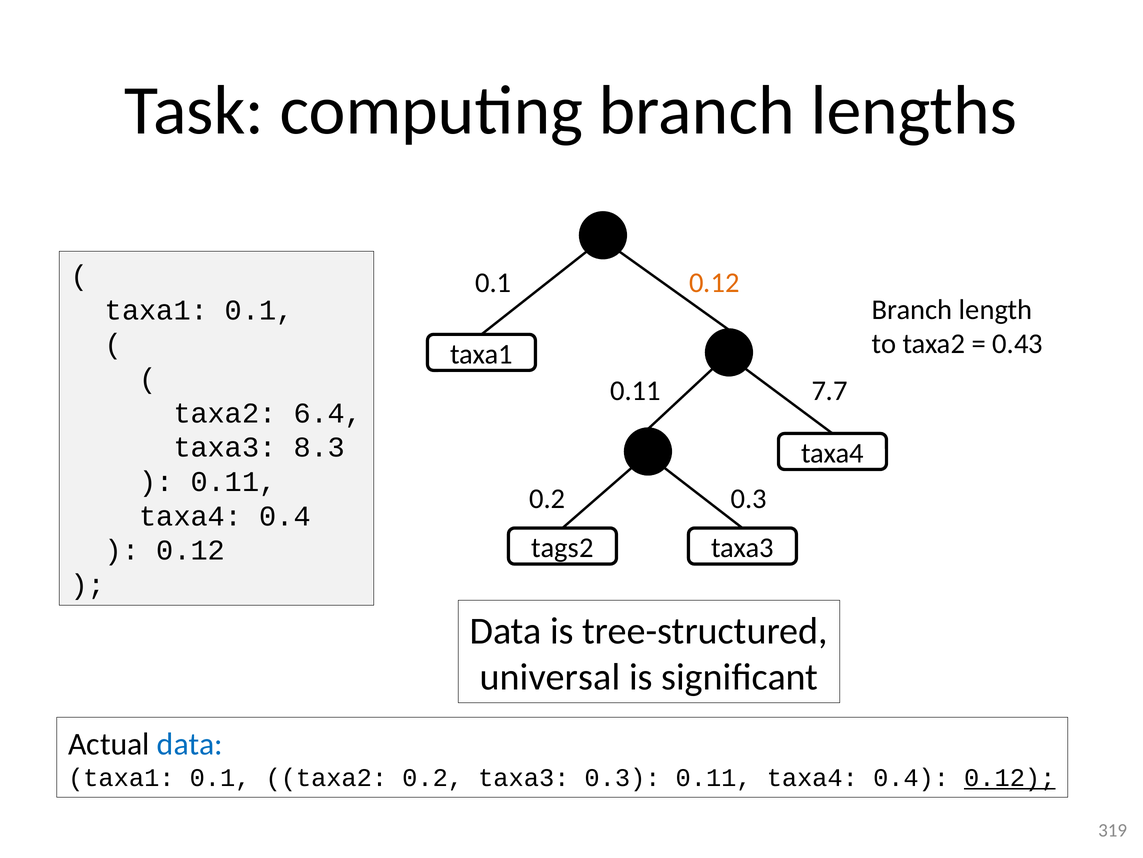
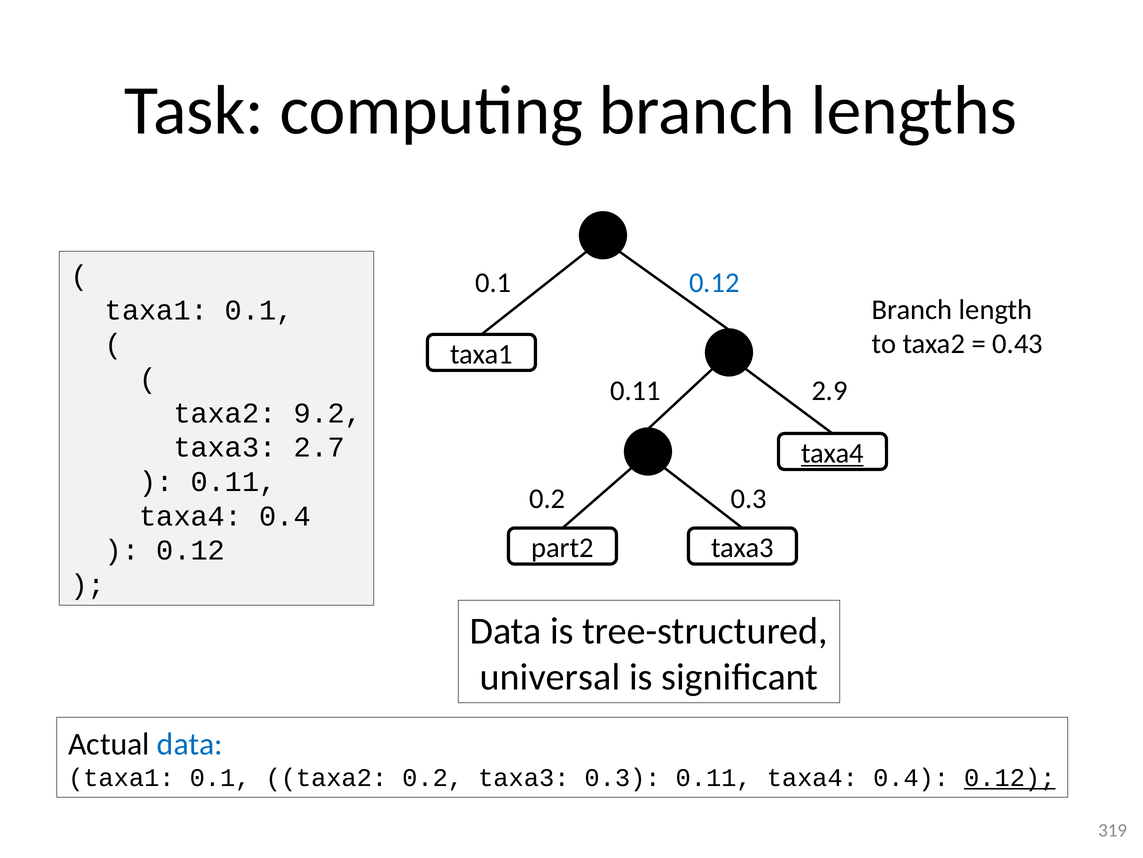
0.12 colour: orange -> blue (714, 282)
7.7: 7.7 -> 2.9 (830, 390)
6.4: 6.4 -> 9.2 (328, 413)
8.3: 8.3 -> 2.7 (319, 447)
taxa4 underline: none -> present (832, 453)
tags2: tags2 -> part2 (562, 548)
